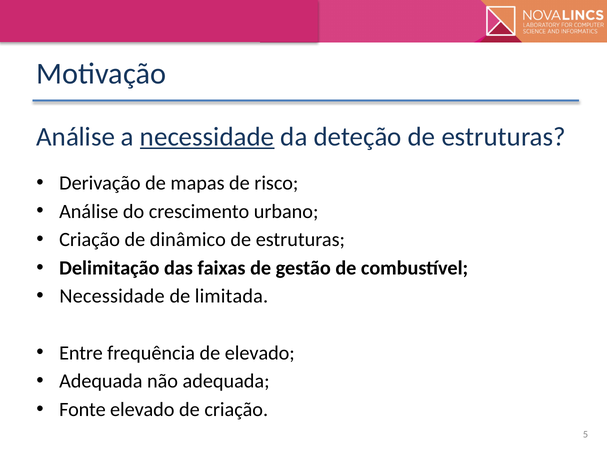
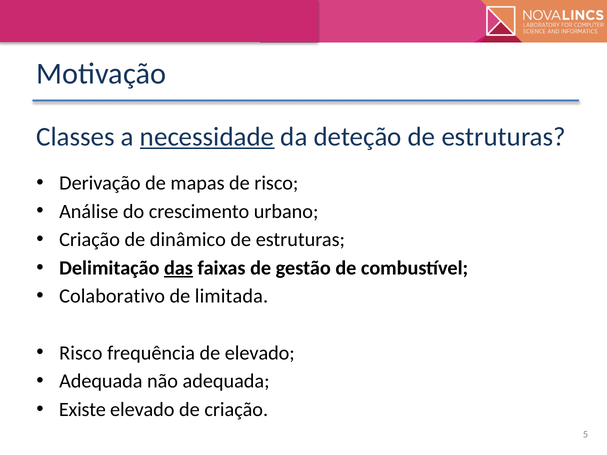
Análise: Análise -> Classes (76, 137)
das underline: none -> present (178, 268)
Necessidade: Necessidade -> Colaborativo (112, 296)
Entre: Entre -> Risco (81, 353)
Fonte: Fonte -> Existe (82, 410)
